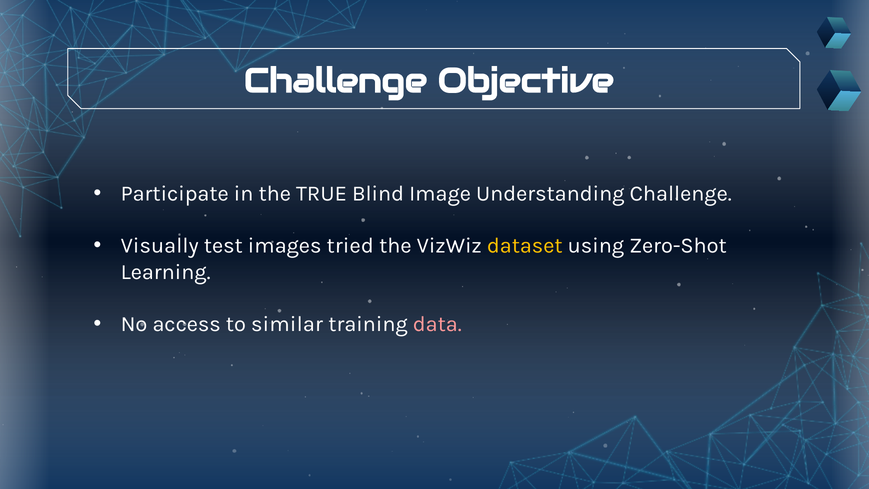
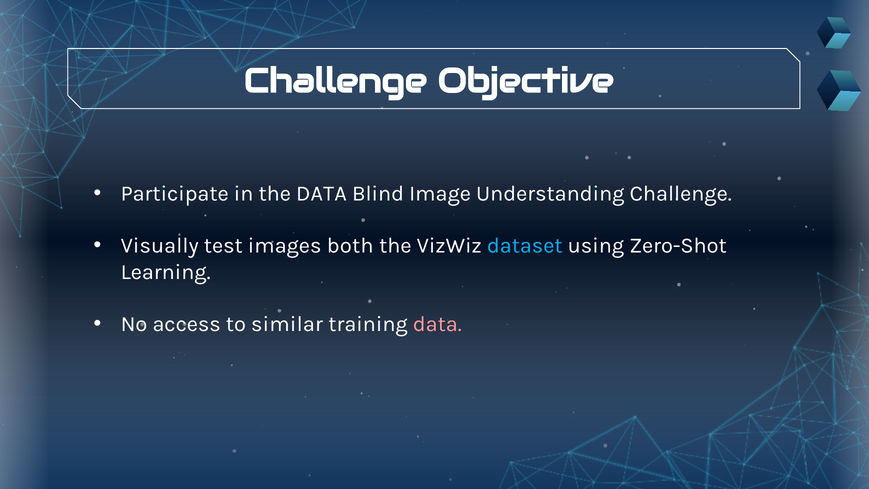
the TRUE: TRUE -> DATA (321, 194)
tried: tried -> both (350, 246)
dataset colour: yellow -> light blue (525, 246)
